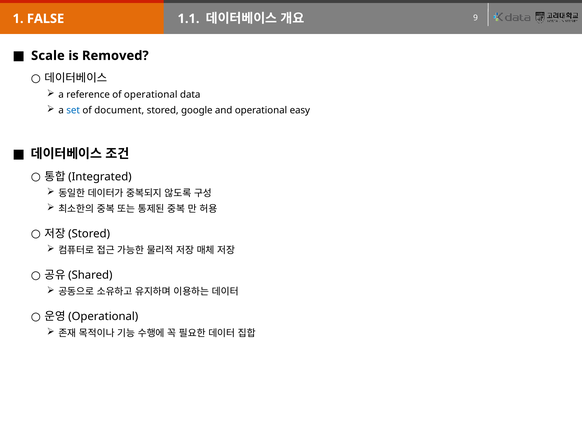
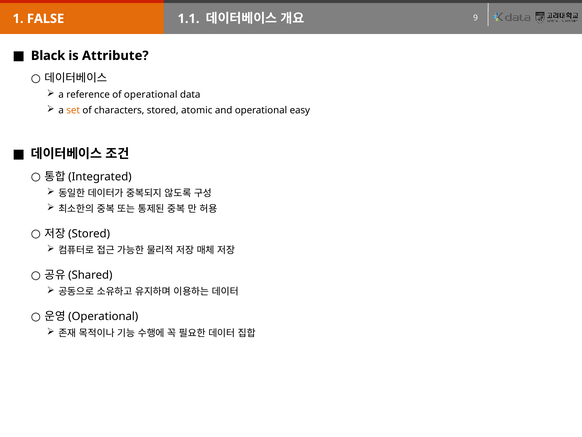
Scale: Scale -> Black (48, 56)
Removed: Removed -> Attribute (115, 56)
set colour: blue -> orange (73, 110)
document: document -> characters (119, 110)
google: google -> atomic (197, 110)
